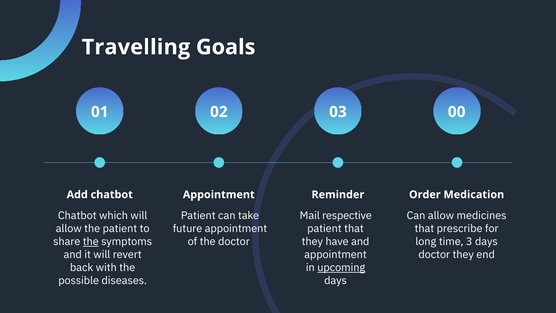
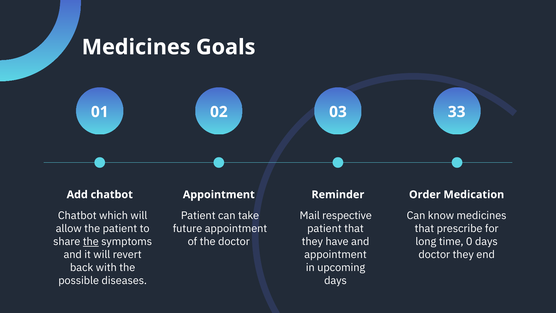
Travelling: Travelling -> Medicines (136, 47)
00: 00 -> 33 (457, 112)
Can allow: allow -> know (441, 215)
3: 3 -> 0 (469, 241)
upcoming underline: present -> none (341, 267)
